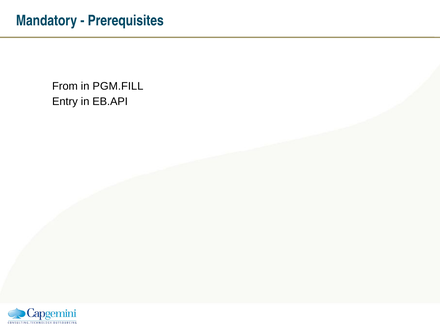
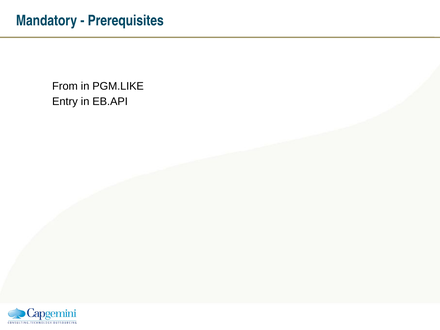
PGM.FILL: PGM.FILL -> PGM.LIKE (118, 86)
